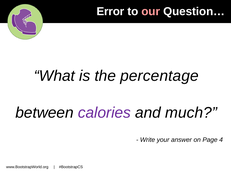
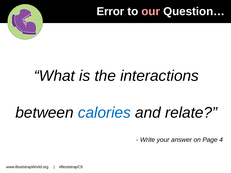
percentage: percentage -> interactions (160, 76)
calories colour: purple -> blue (104, 113)
much: much -> relate (191, 113)
